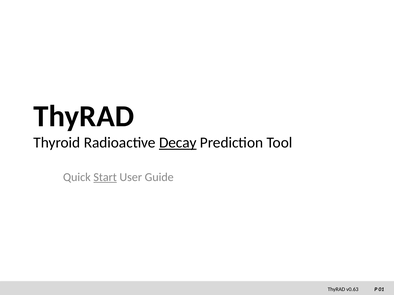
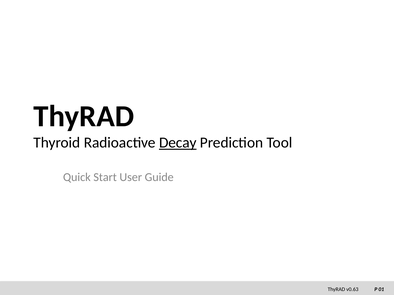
Start underline: present -> none (105, 177)
